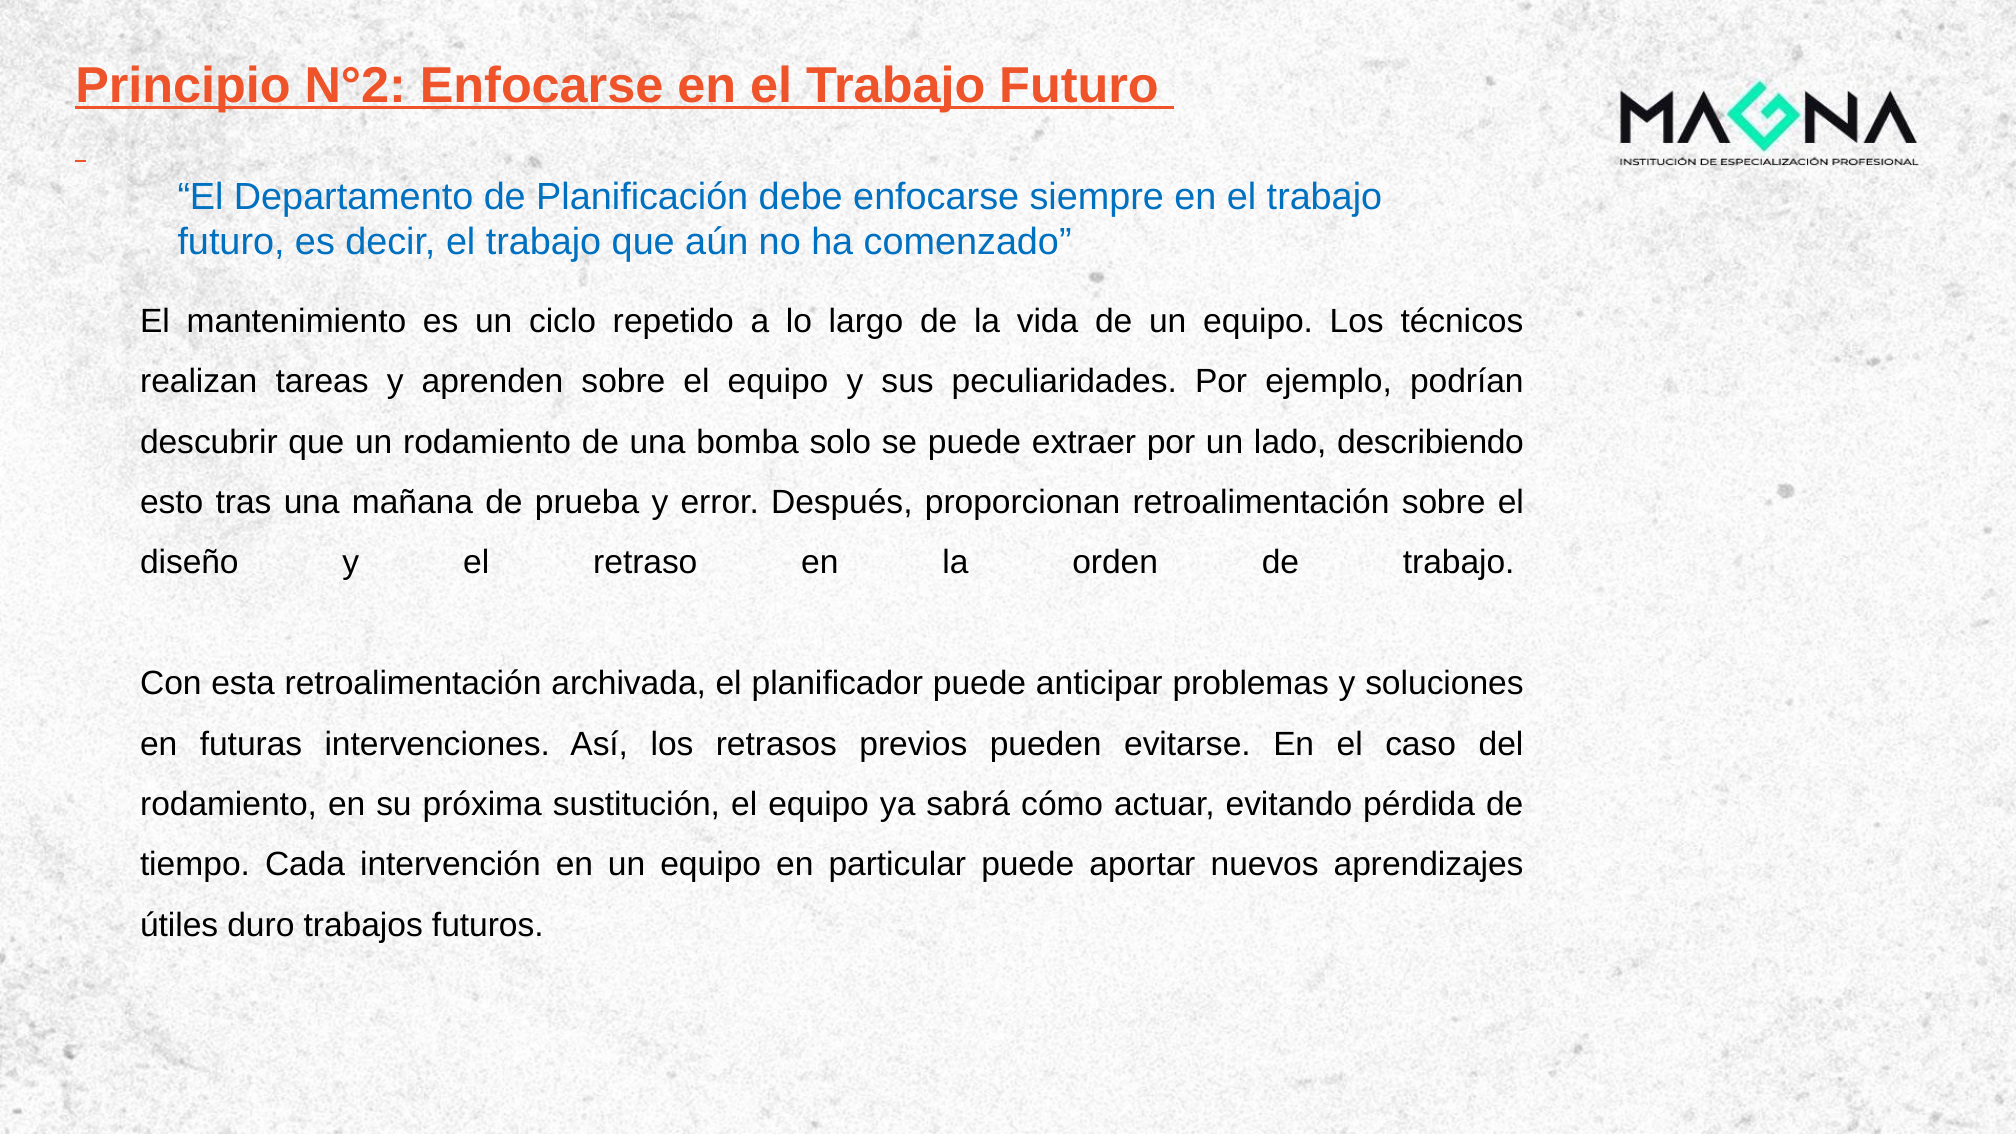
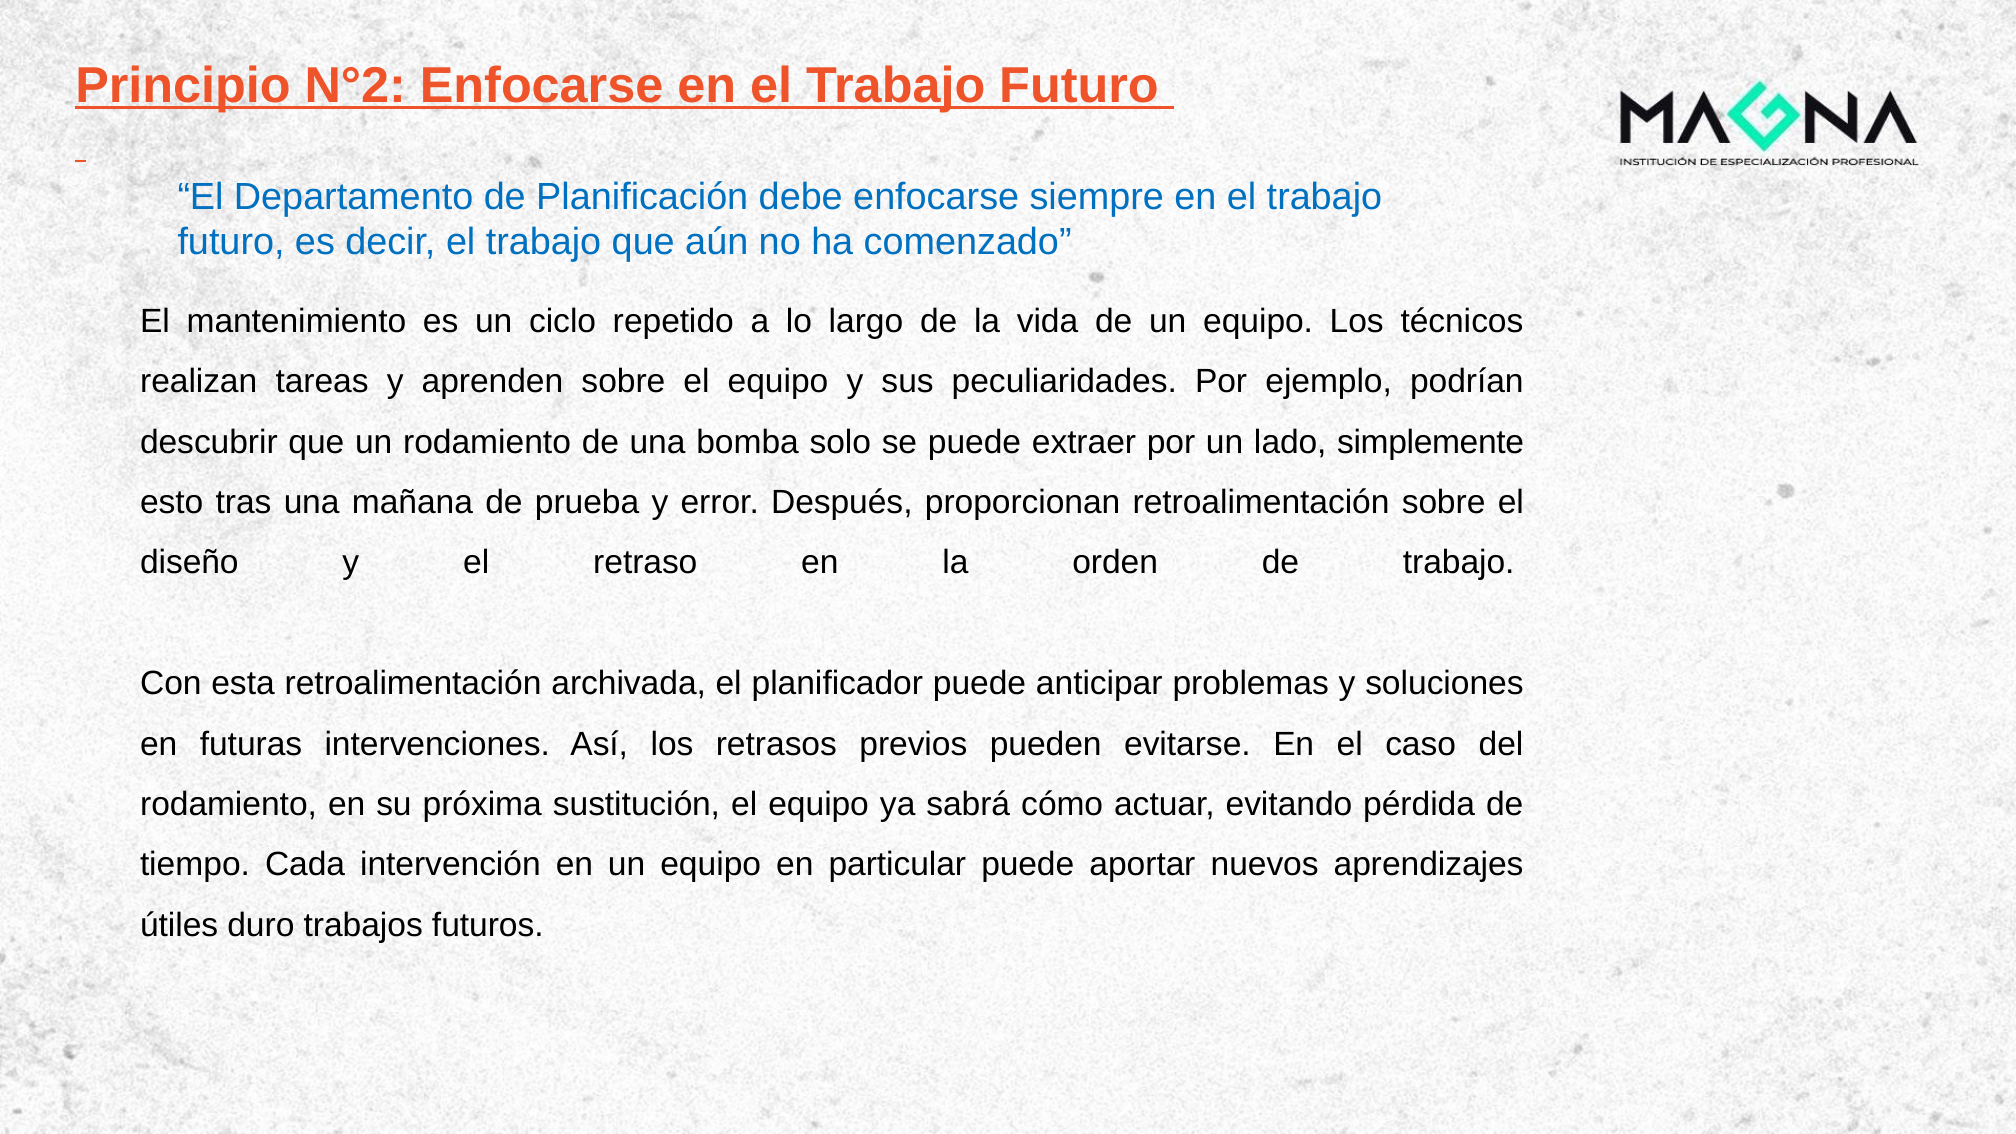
describiendo: describiendo -> simplemente (1431, 442)
